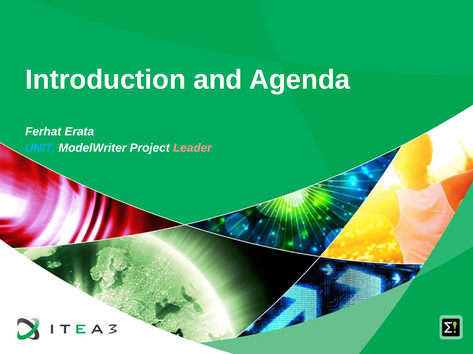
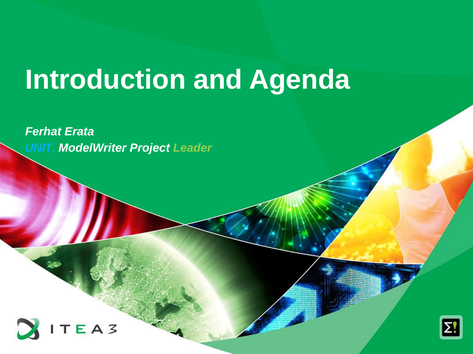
Leader colour: pink -> light green (192, 148)
